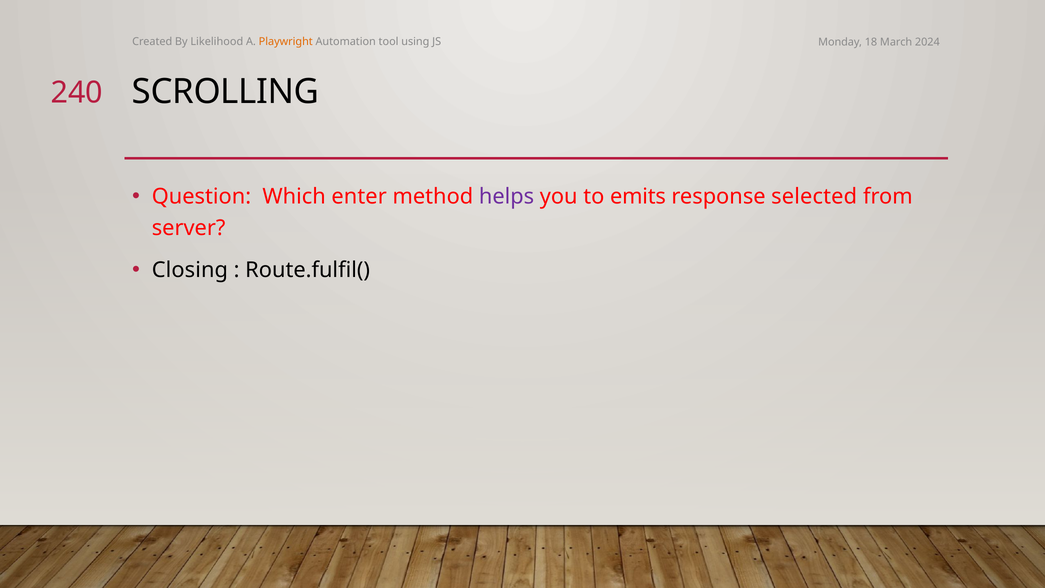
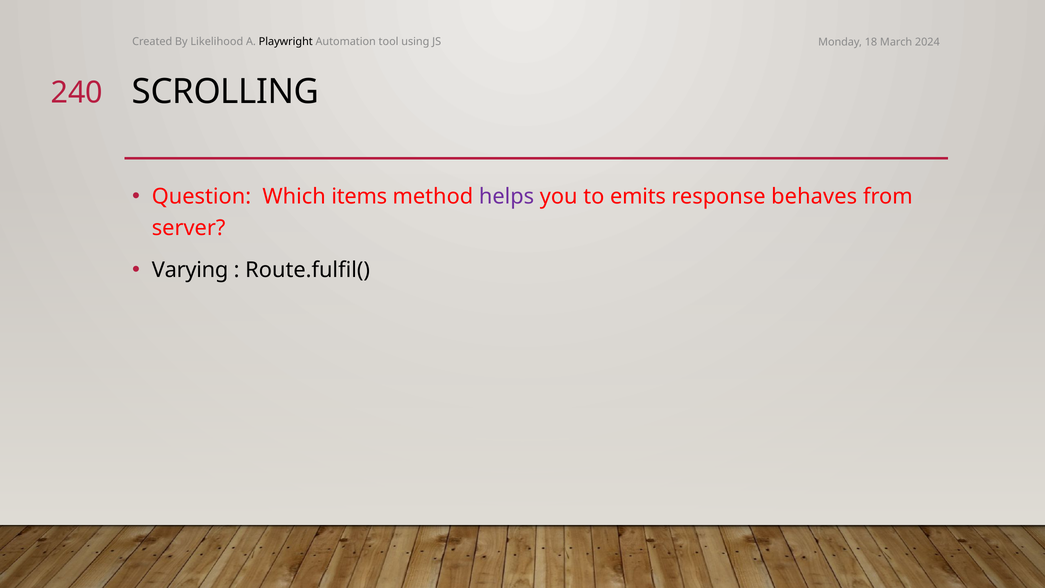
Playwright colour: orange -> black (286, 41)
enter: enter -> items (359, 196)
selected: selected -> behaves (814, 196)
Closing: Closing -> Varying (190, 270)
